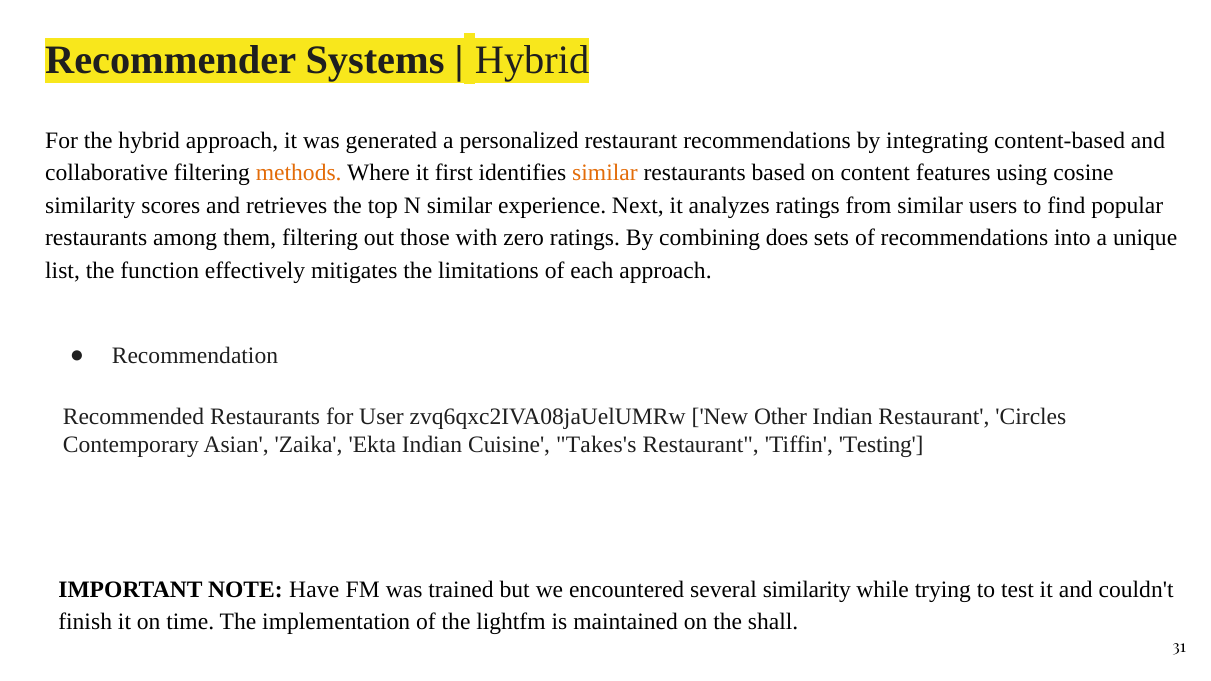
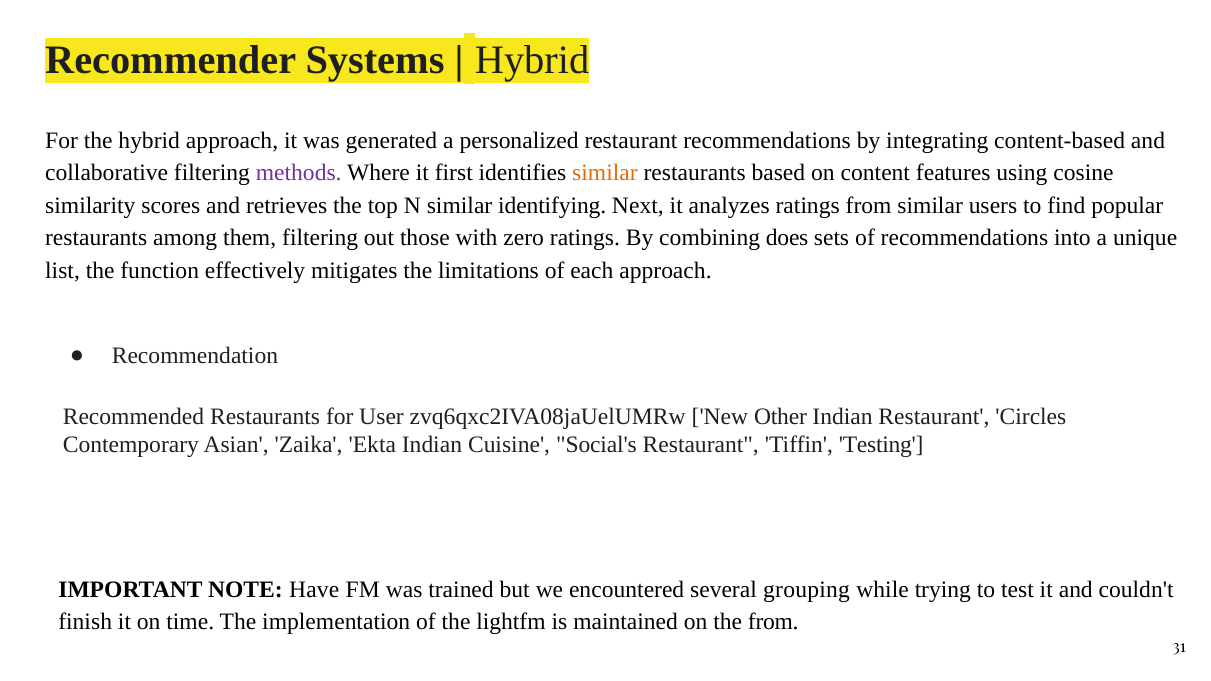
methods colour: orange -> purple (299, 173)
experience: experience -> identifying (552, 205)
Takes's: Takes's -> Social's (596, 445)
several similarity: similarity -> grouping (807, 589)
the shall: shall -> from (773, 622)
